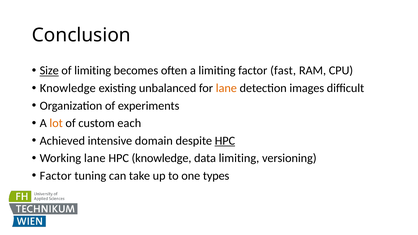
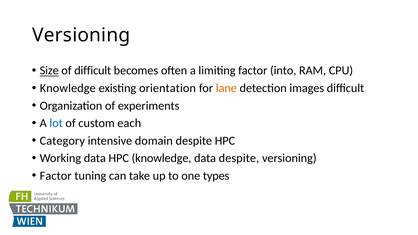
Conclusion: Conclusion -> Versioning (81, 35)
of limiting: limiting -> difficult (93, 71)
fast: fast -> into (283, 71)
unbalanced: unbalanced -> orientation (168, 88)
lot colour: orange -> blue (56, 123)
Achieved: Achieved -> Category (62, 141)
HPC underline: present -> none (225, 141)
Working lane: lane -> data (95, 158)
data limiting: limiting -> despite (239, 158)
